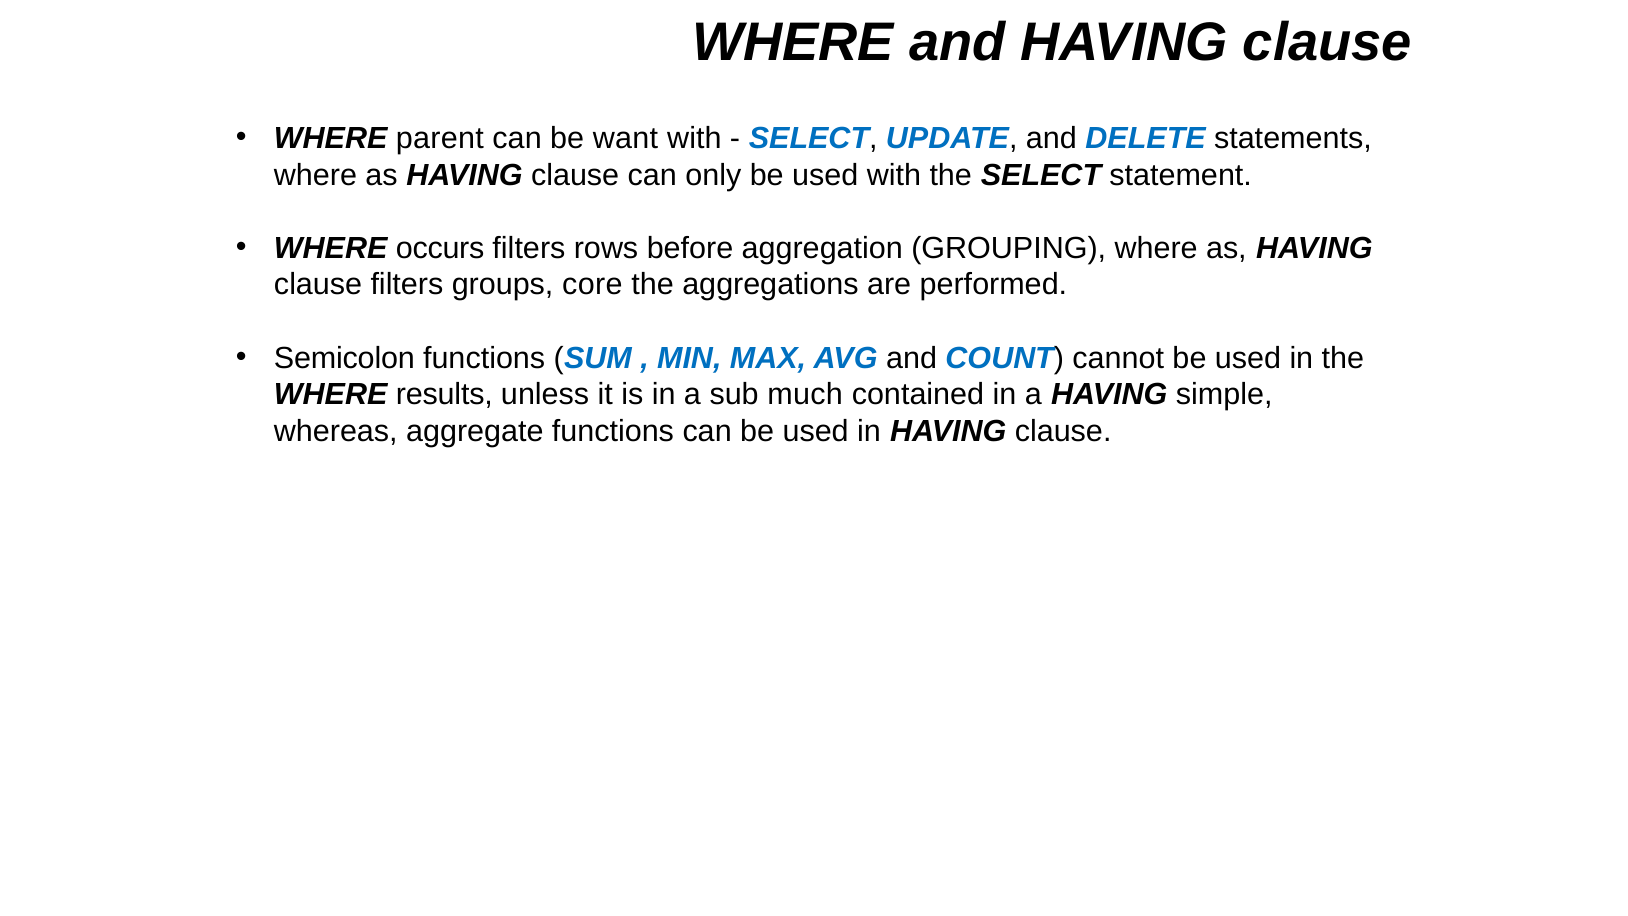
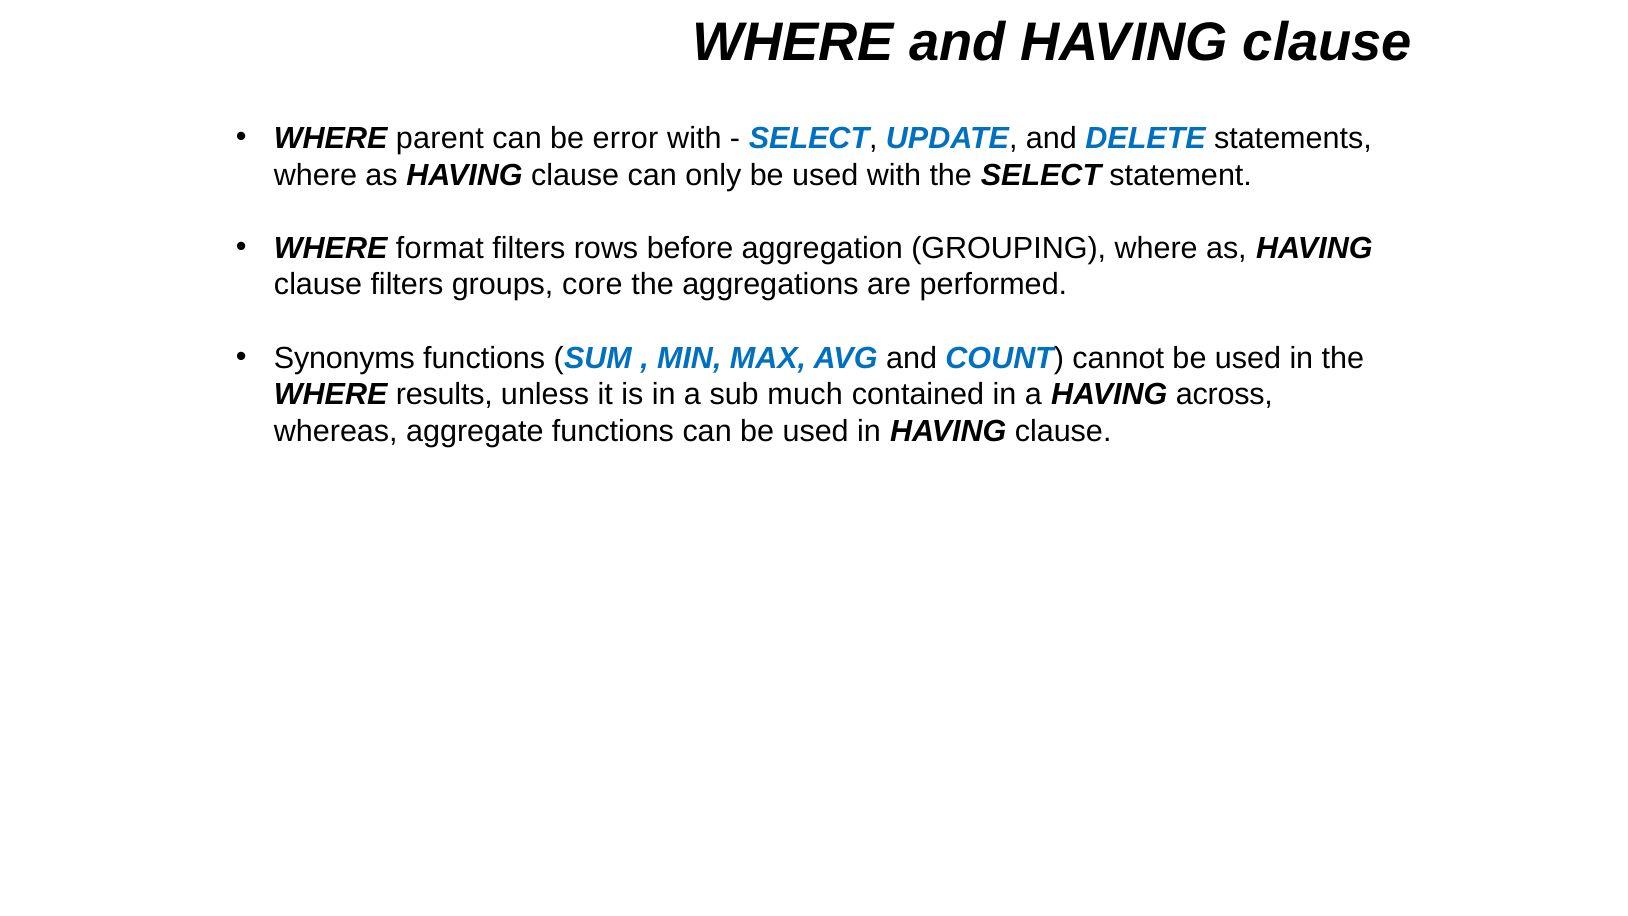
want: want -> error (625, 138)
occurs: occurs -> format (440, 248)
Semicolon: Semicolon -> Synonyms (344, 358)
simple: simple -> across (1224, 395)
